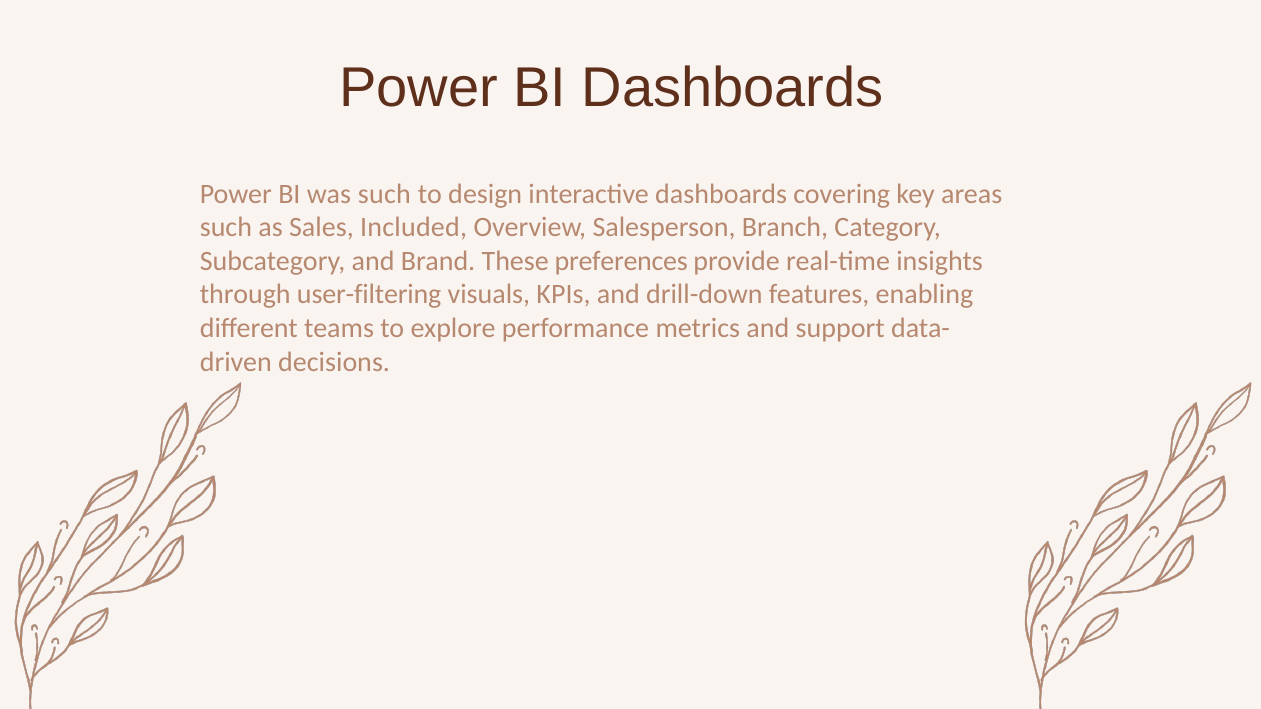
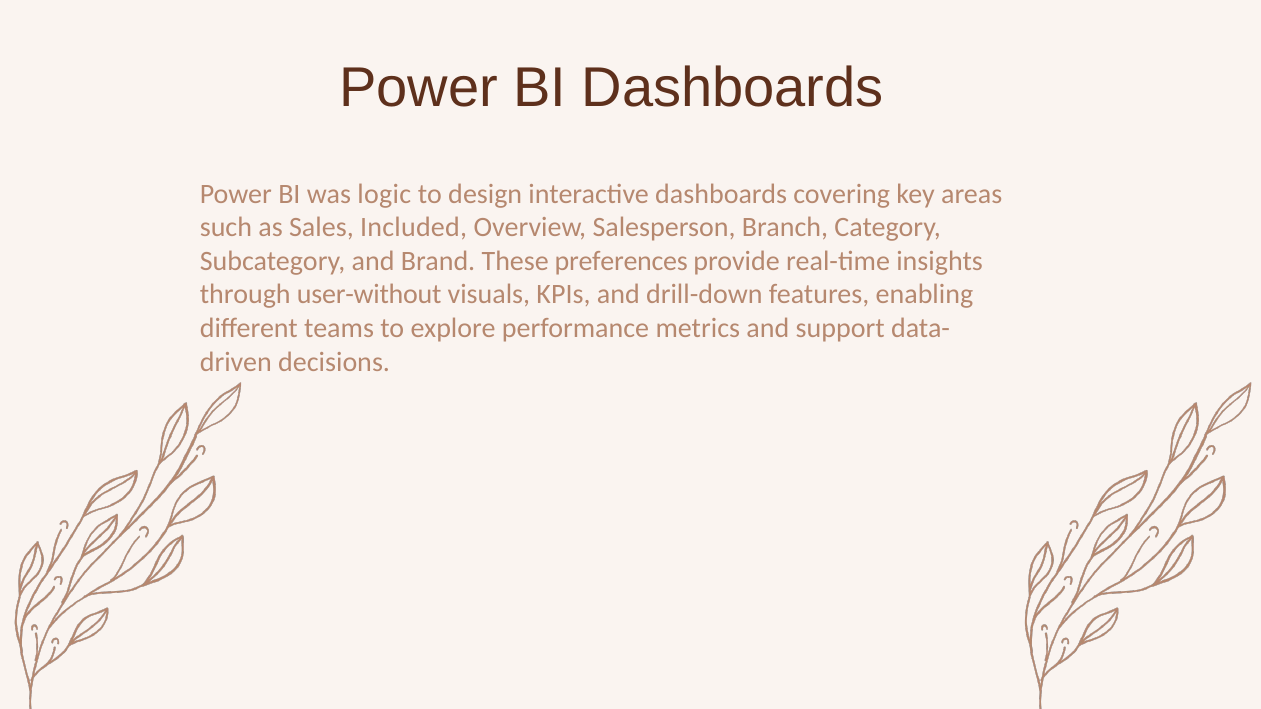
was such: such -> logic (384, 194)
user-filtering: user-filtering -> user-without (369, 295)
